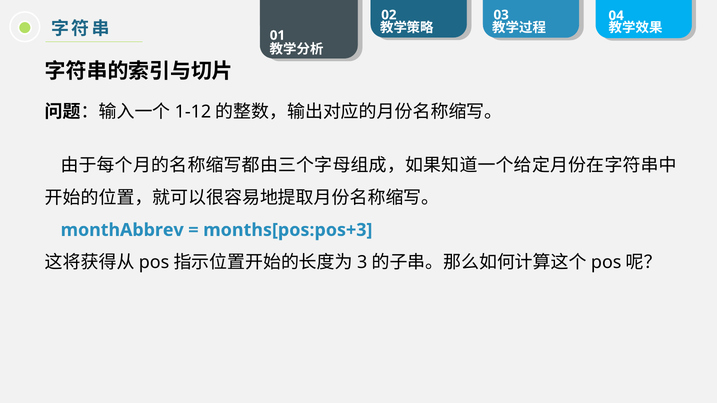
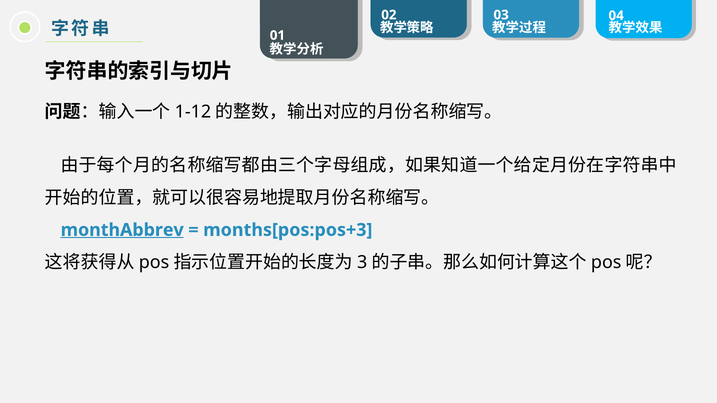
monthAbbrev underline: none -> present (122, 230)
